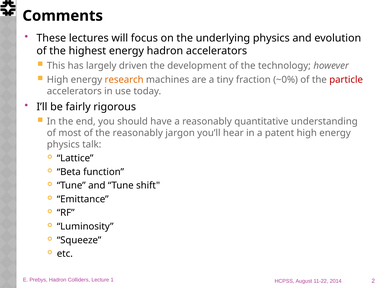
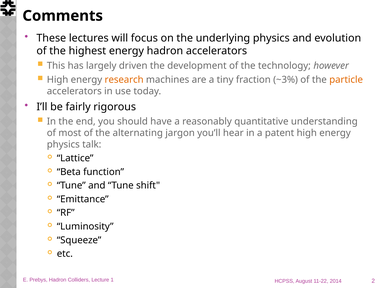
~0%: ~0% -> ~3% (286, 80)
particle colour: red -> orange (346, 80)
the reasonably: reasonably -> alternating (138, 133)
